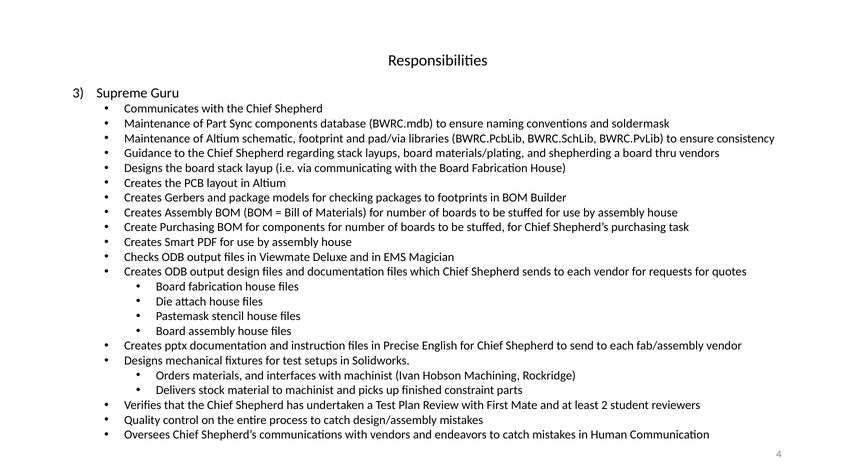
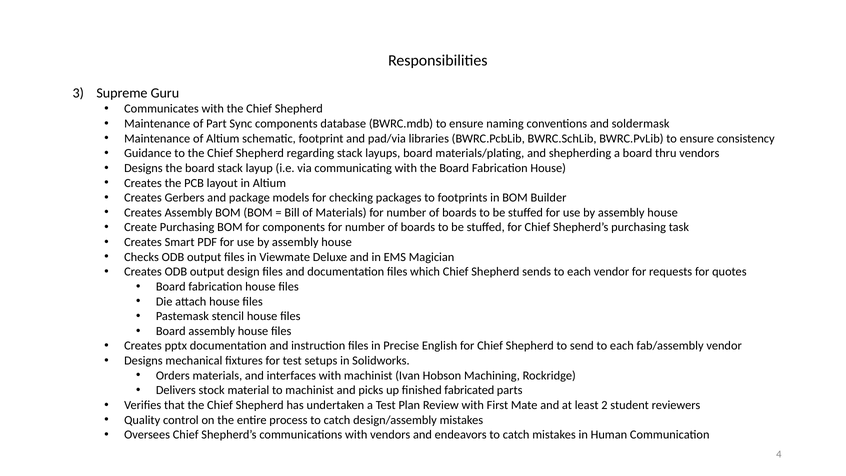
constraint: constraint -> fabricated (469, 390)
